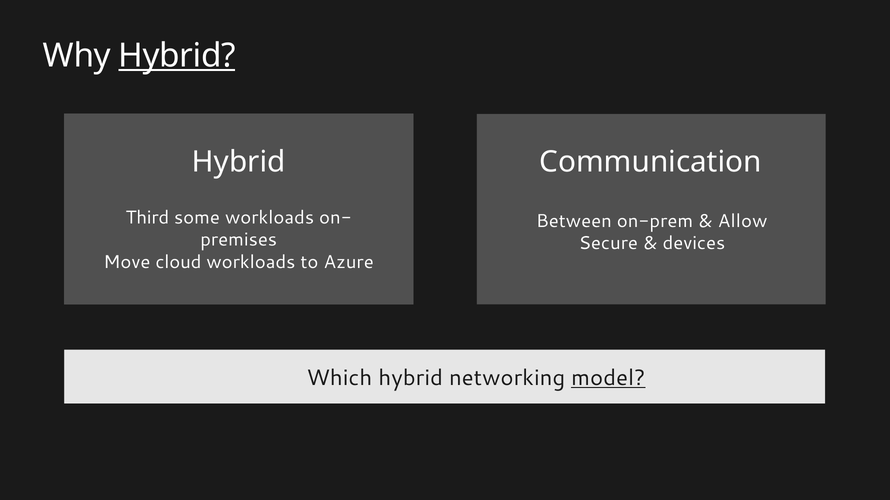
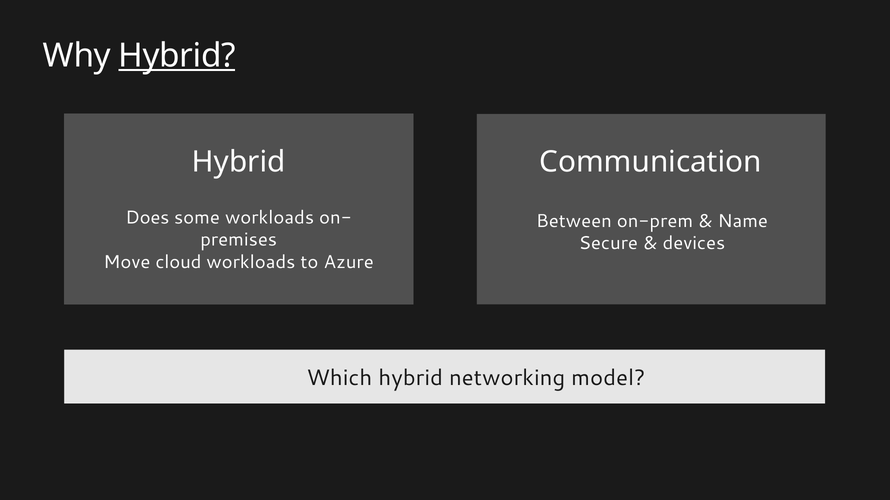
Third: Third -> Does (147, 218)
Allow: Allow -> Name (743, 221)
model underline: present -> none (608, 378)
